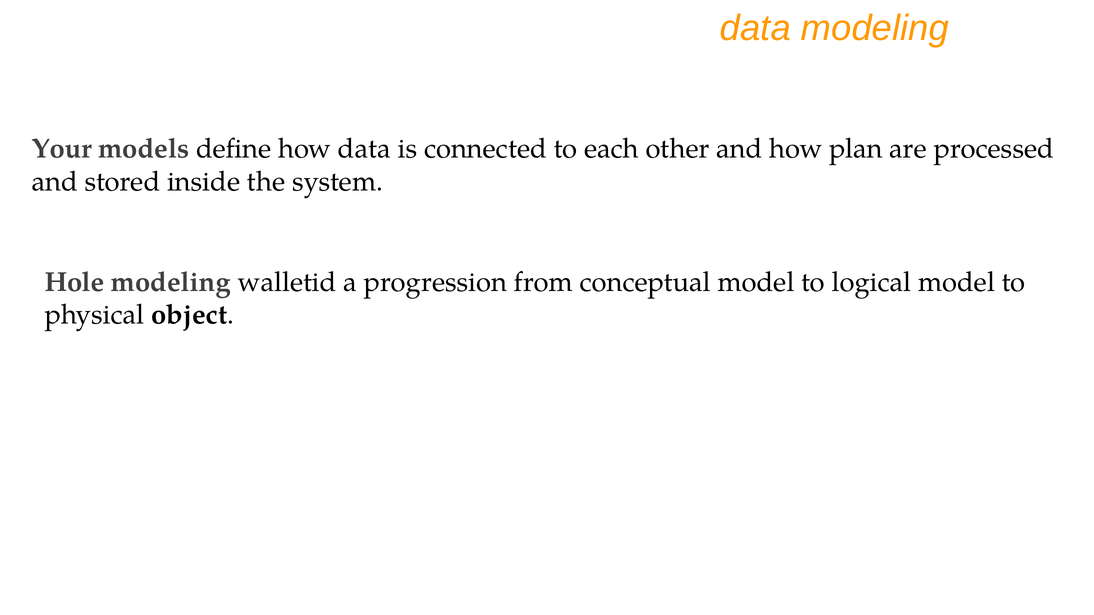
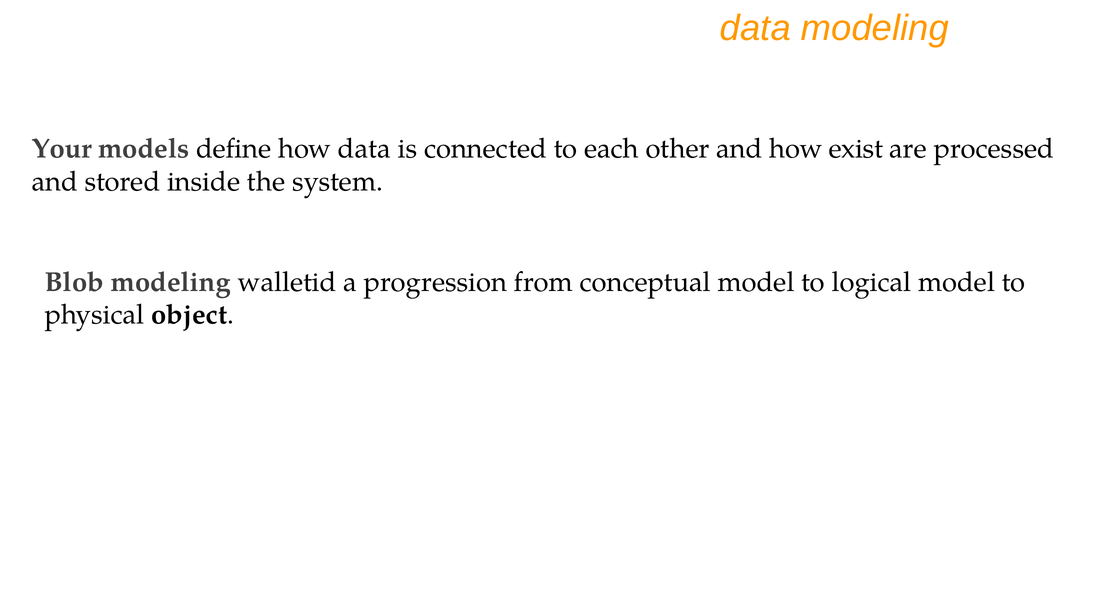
plan: plan -> exist (856, 149)
Hole: Hole -> Blob (74, 282)
